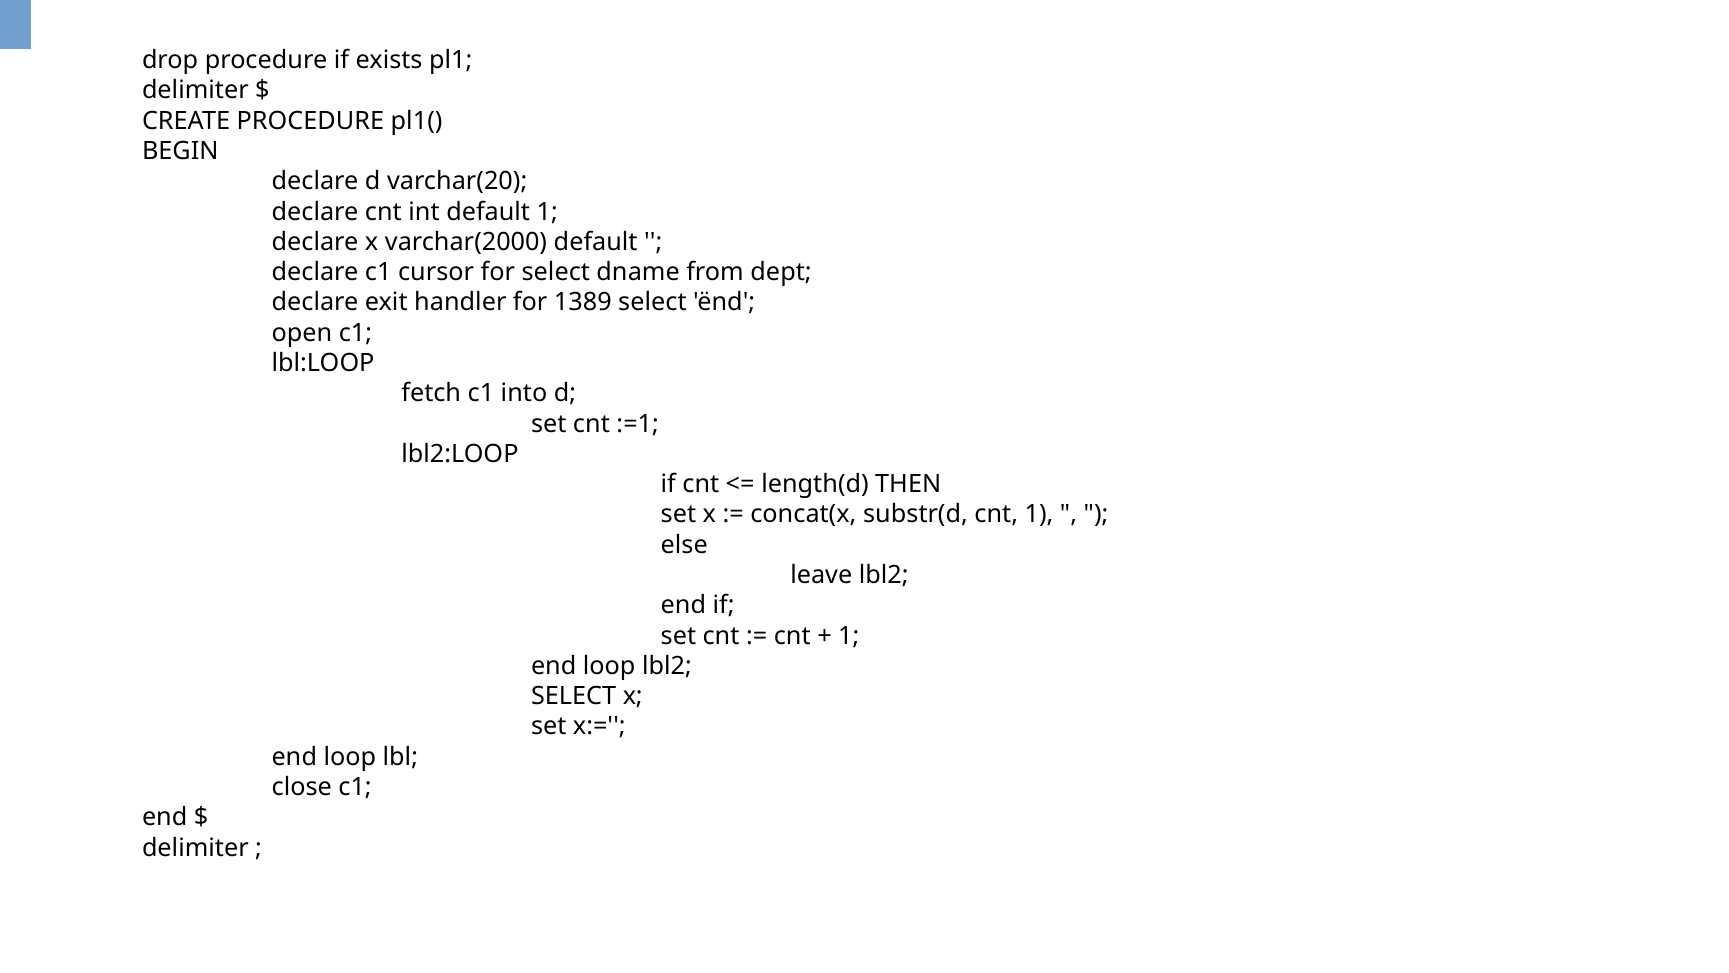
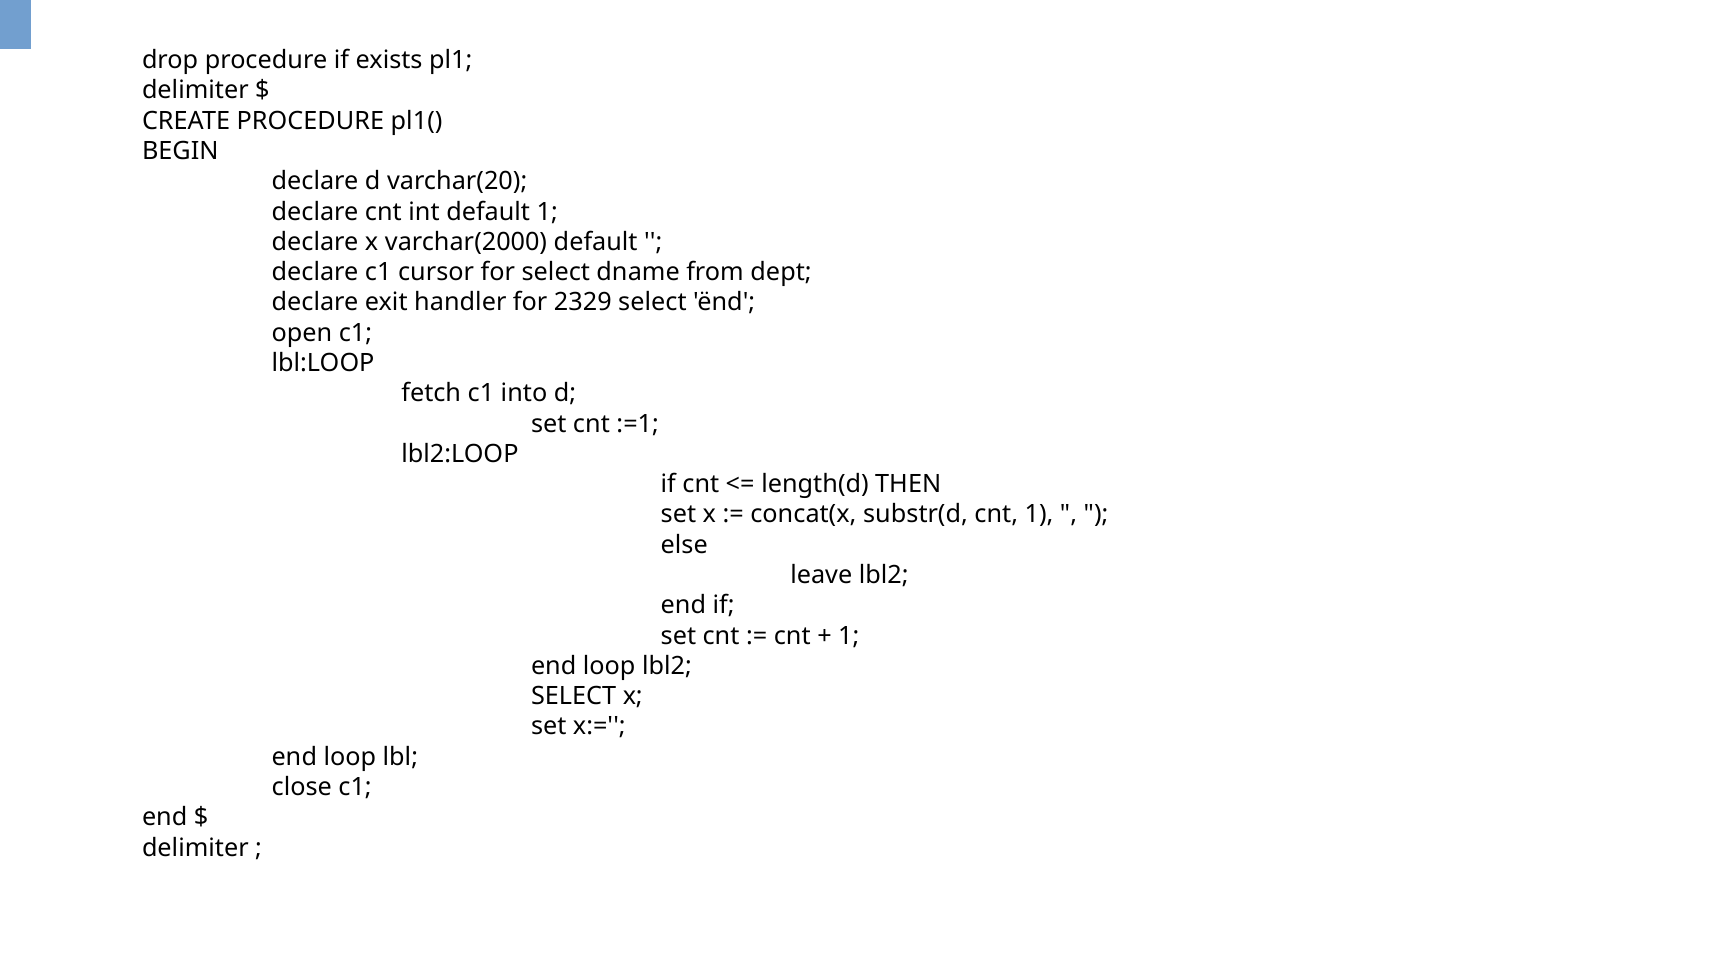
1389: 1389 -> 2329 (583, 302)
